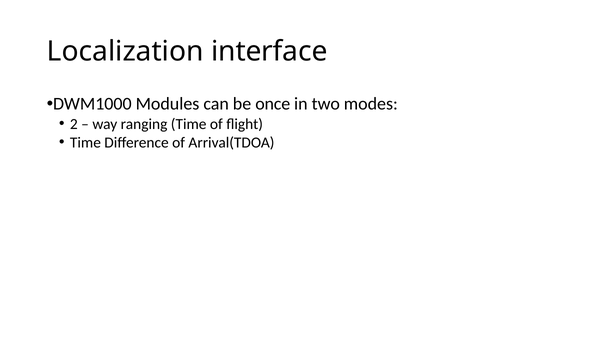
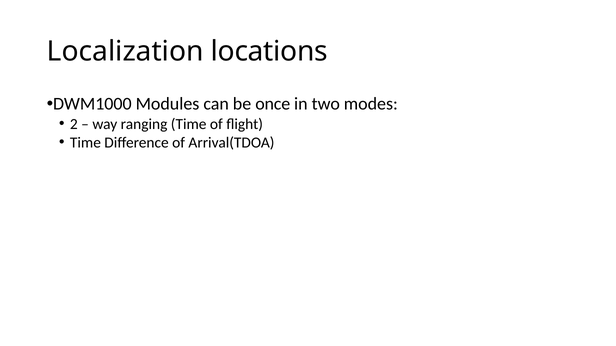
interface: interface -> locations (269, 52)
